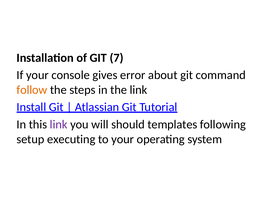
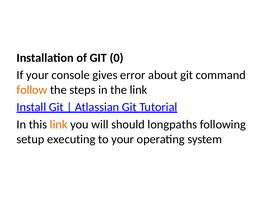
7: 7 -> 0 (117, 58)
link colour: purple -> orange (59, 124)
templates: templates -> longpaths (172, 124)
